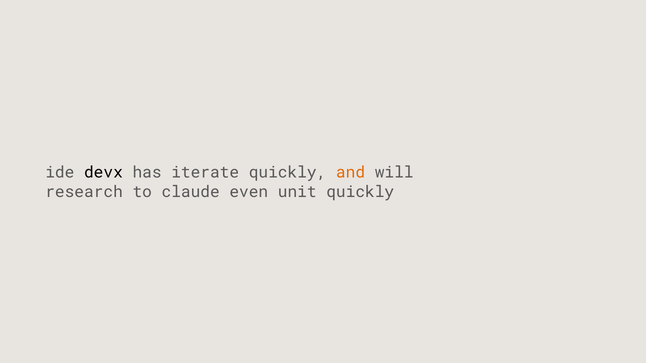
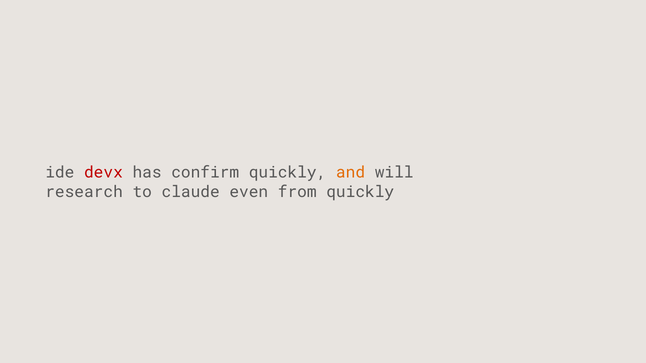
devx colour: black -> red (103, 173)
iterate: iterate -> confirm (205, 173)
unit: unit -> from (297, 192)
